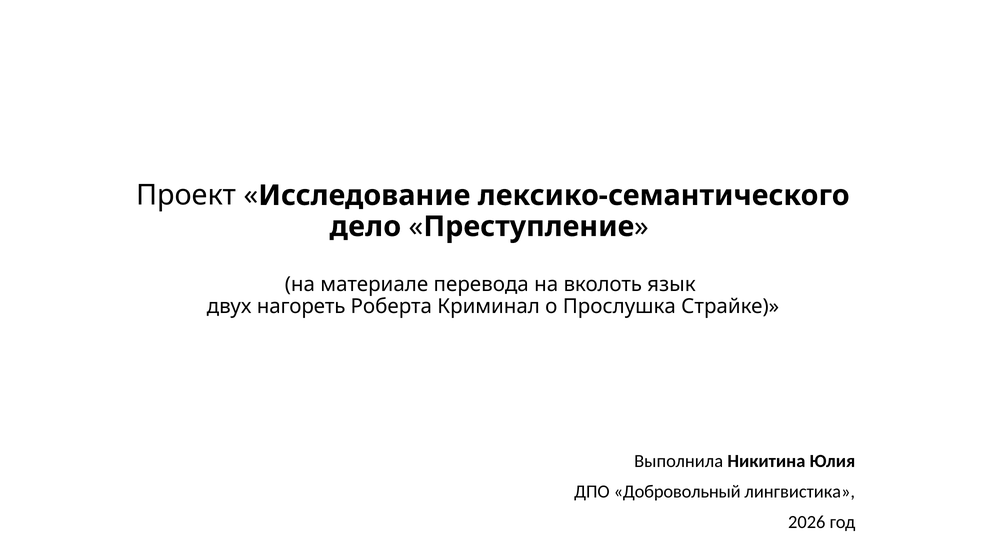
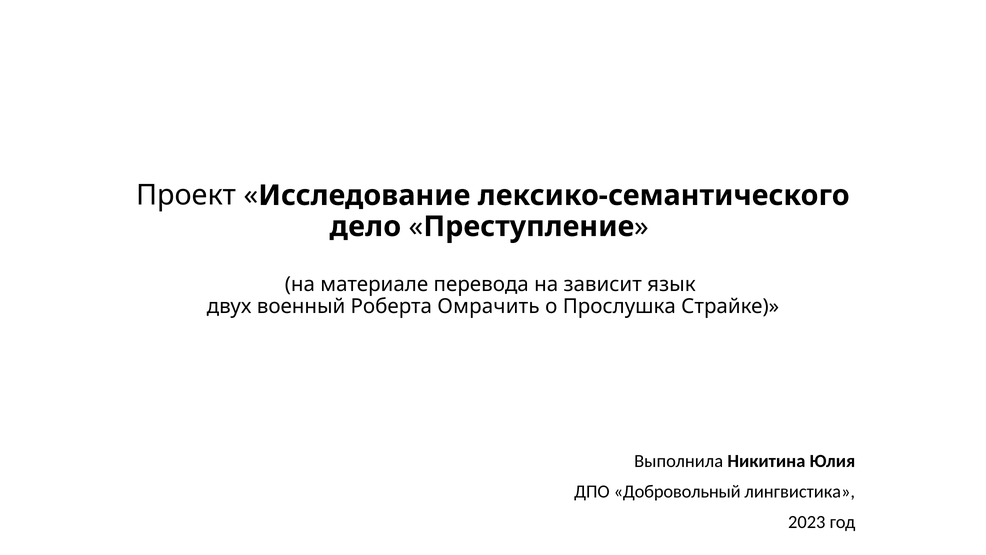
вколоть: вколоть -> зависит (603, 284)
нагореть: нагореть -> военный (301, 306)
Криминал: Криминал -> Омрачить (489, 306)
2026: 2026 -> 2023 (807, 522)
